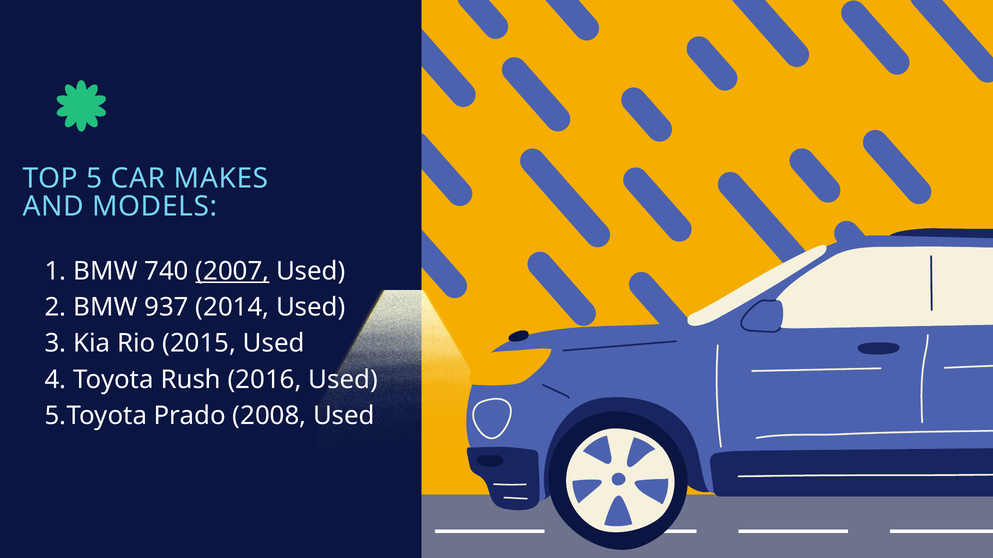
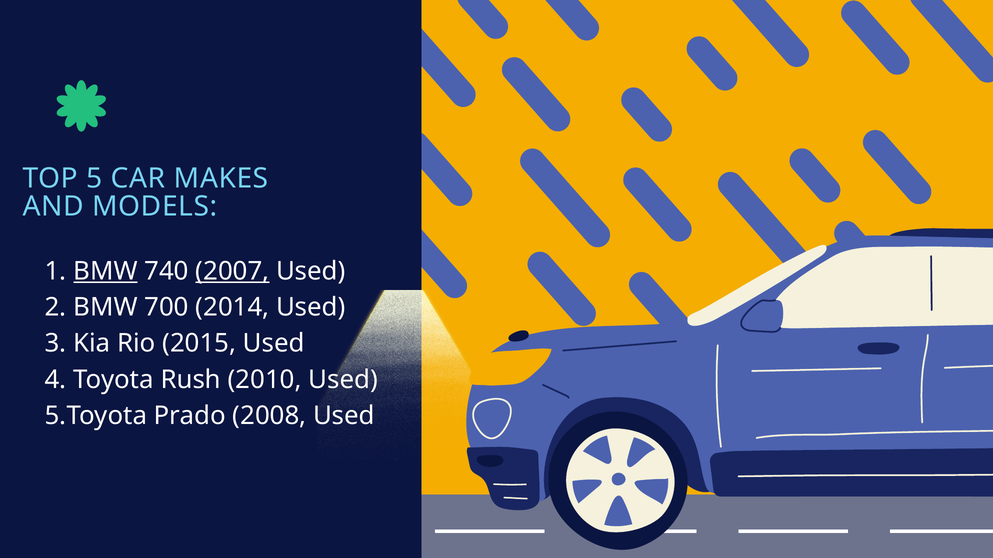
BMW underline: none -> present (105, 271)
937: 937 -> 700 (167, 308)
2016: 2016 -> 2010 (265, 380)
